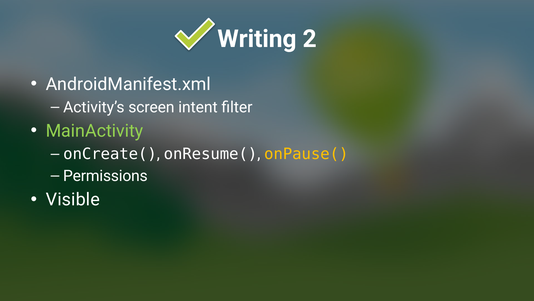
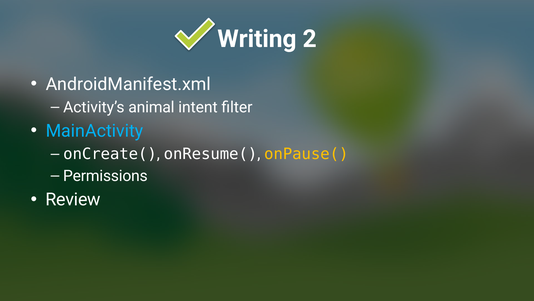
screen: screen -> animal (151, 107)
MainActivity colour: light green -> light blue (95, 131)
Visible: Visible -> Review (73, 199)
